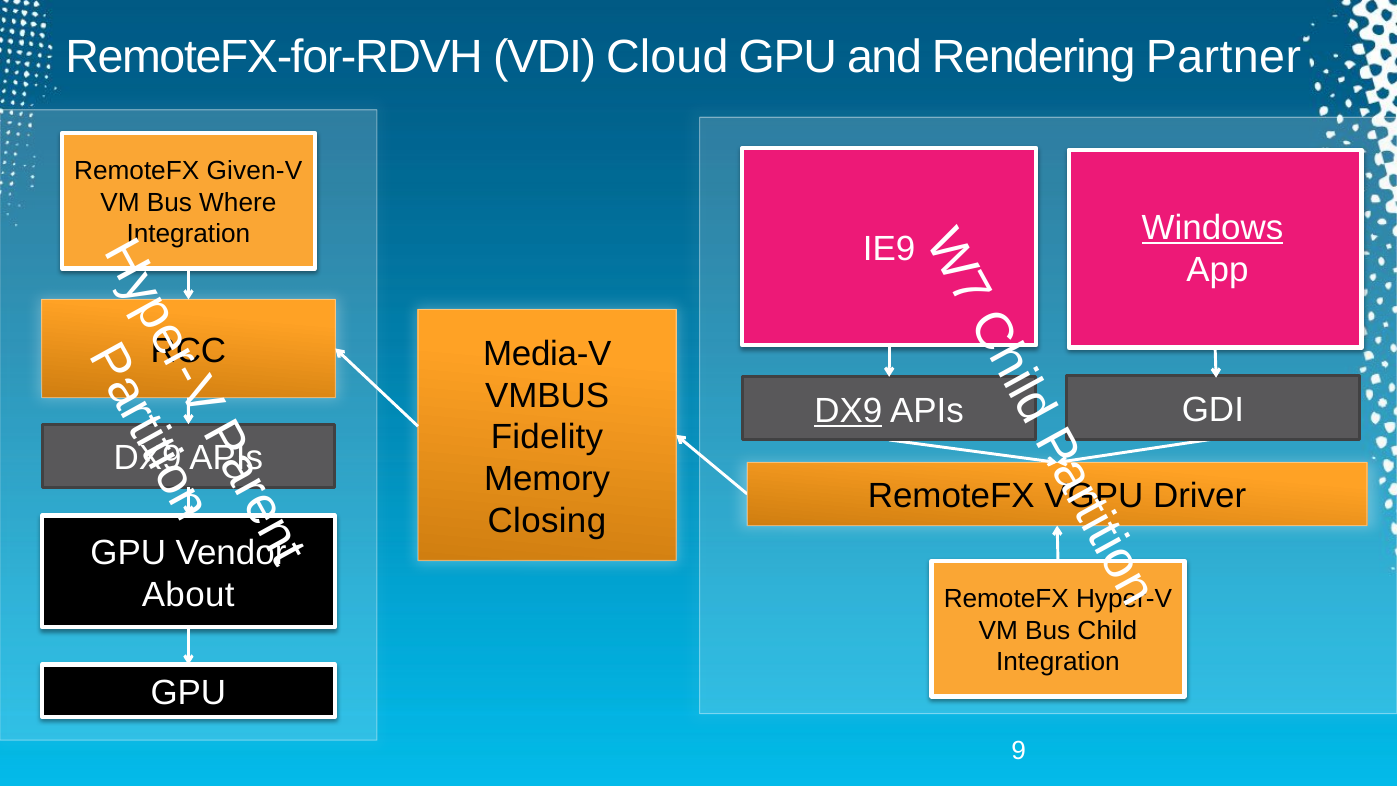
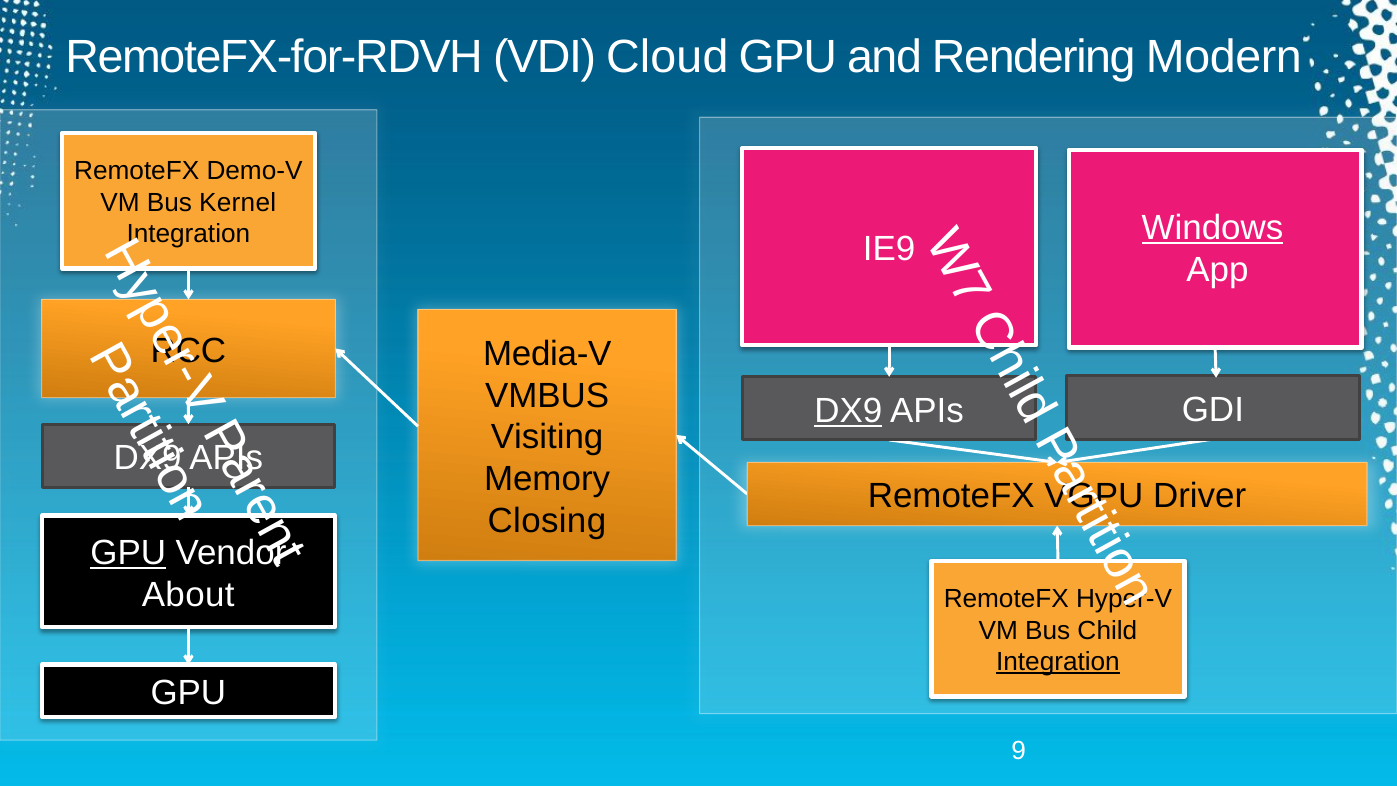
Partner: Partner -> Modern (1224, 57)
Given-V: Given-V -> Demo-V (255, 171)
Where: Where -> Kernel (238, 203)
Fidelity: Fidelity -> Visiting (547, 437)
GPU underline: none -> present (128, 553)
Integration underline: none -> present (1058, 662)
